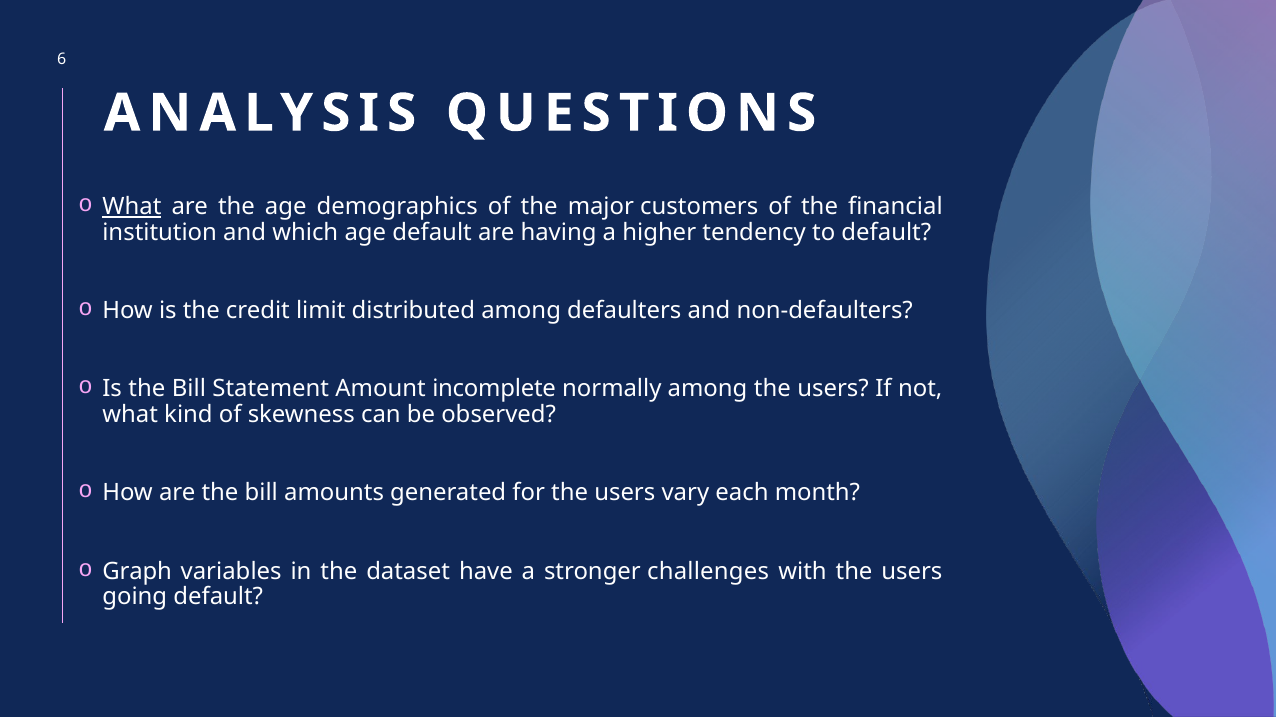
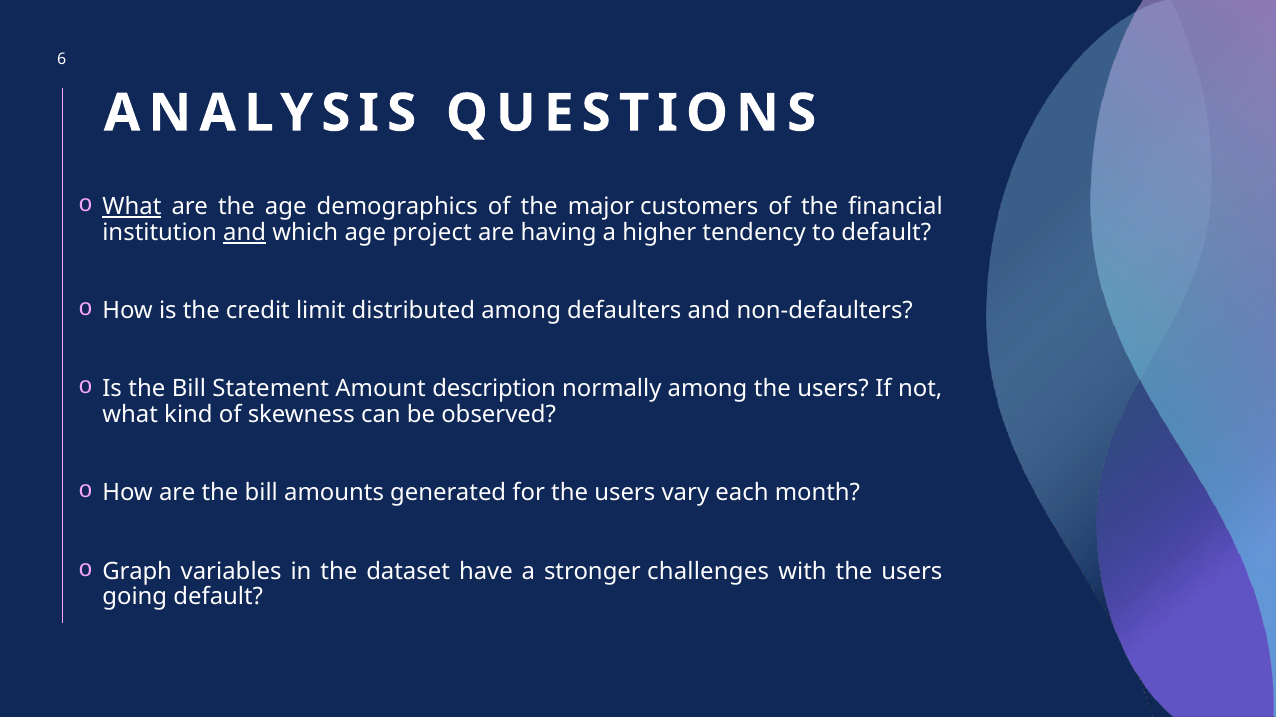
and underline: none -> present (245, 233)
age default: default -> project (432, 233)
incomplete: incomplete -> description (494, 389)
